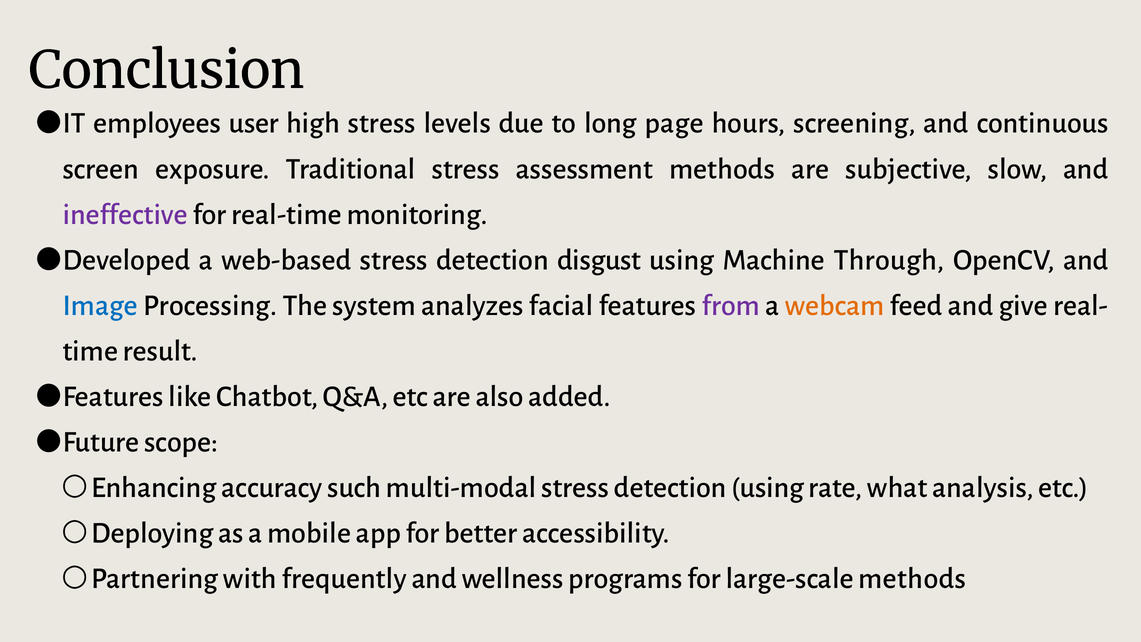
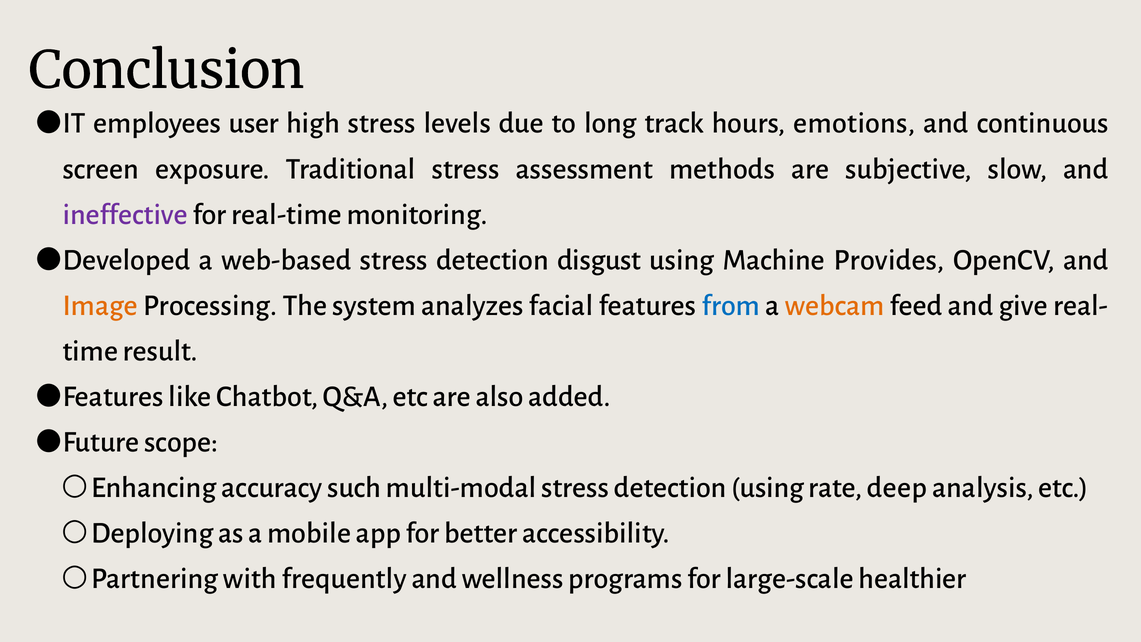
page: page -> track (674, 123)
screening: screening -> emotions (854, 123)
Through: Through -> Provides (889, 260)
Image colour: blue -> orange (100, 305)
from colour: purple -> blue (731, 305)
what: what -> deep (897, 487)
large-scale methods: methods -> healthier (912, 578)
